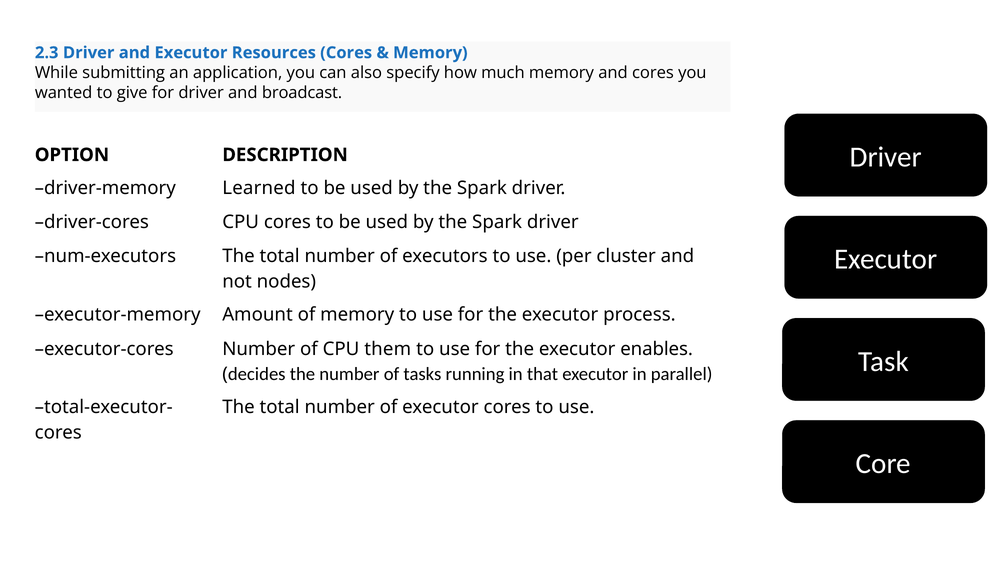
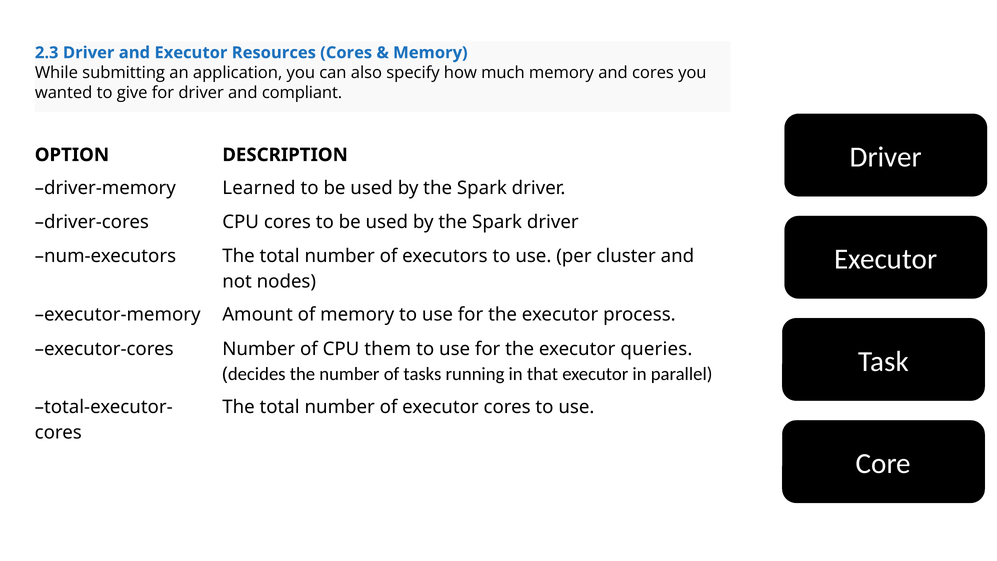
broadcast: broadcast -> compliant (302, 93)
enables: enables -> queries (656, 349)
